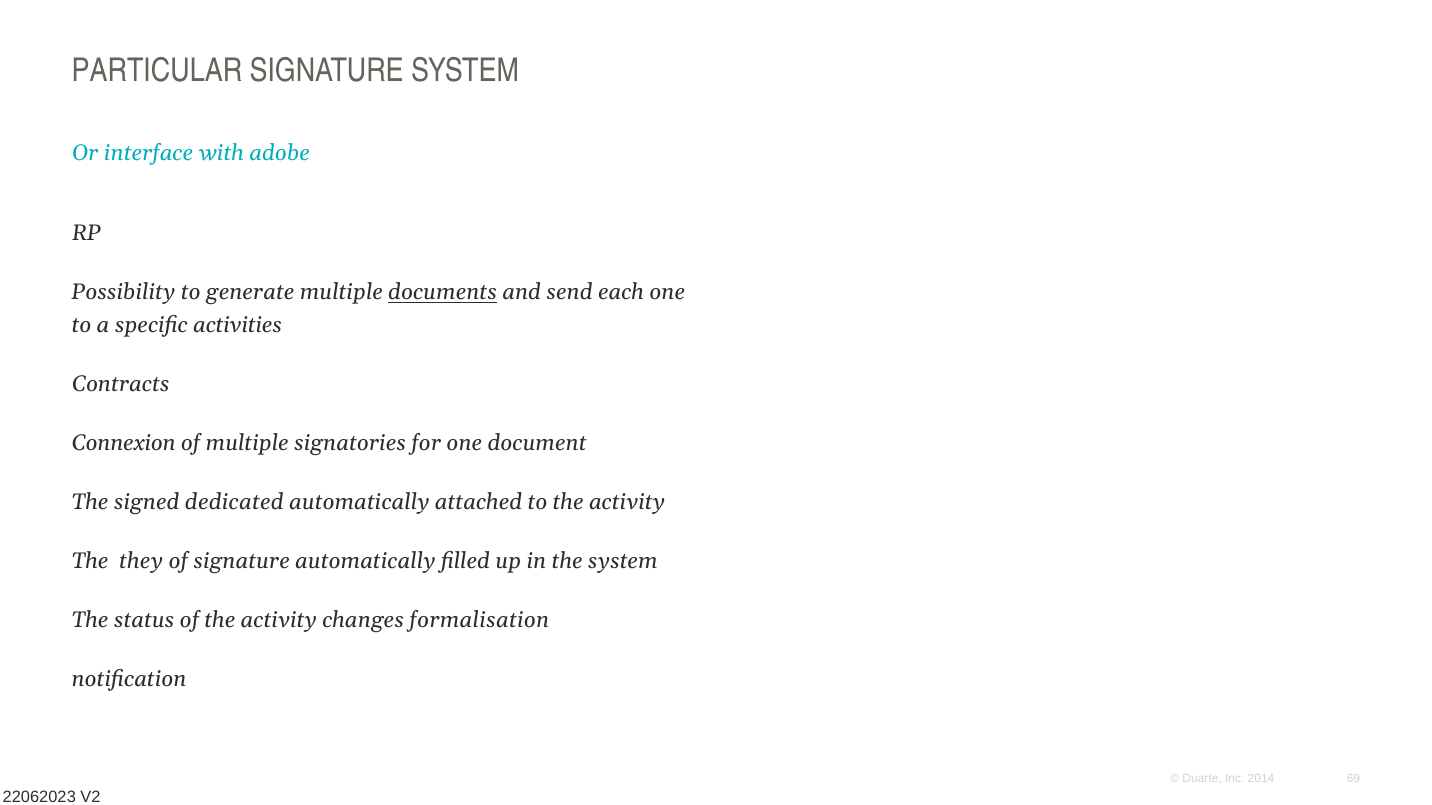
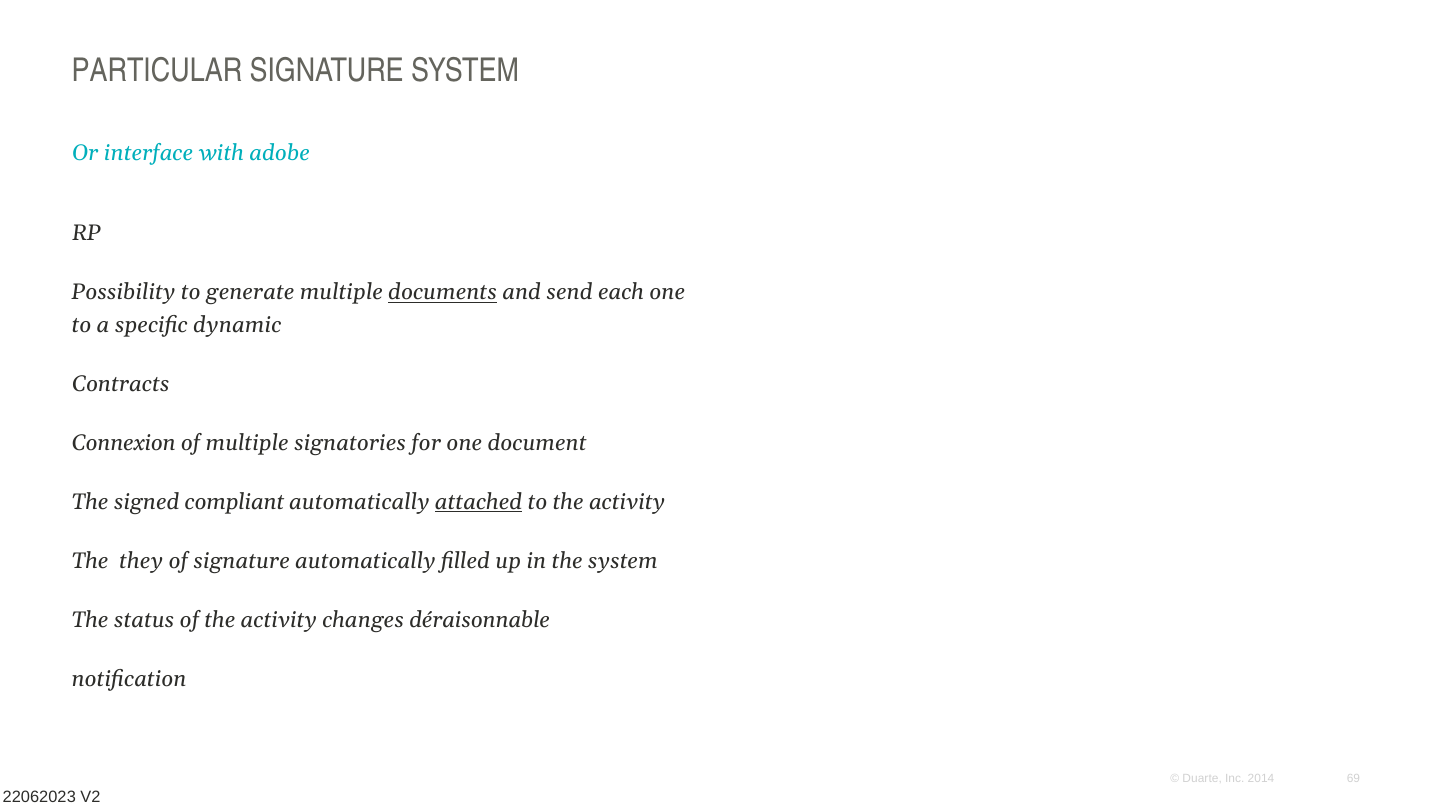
activities: activities -> dynamic (237, 325)
dedicated: dedicated -> compliant (234, 502)
attached underline: none -> present (479, 502)
formalisation: formalisation -> déraisonnable (480, 620)
